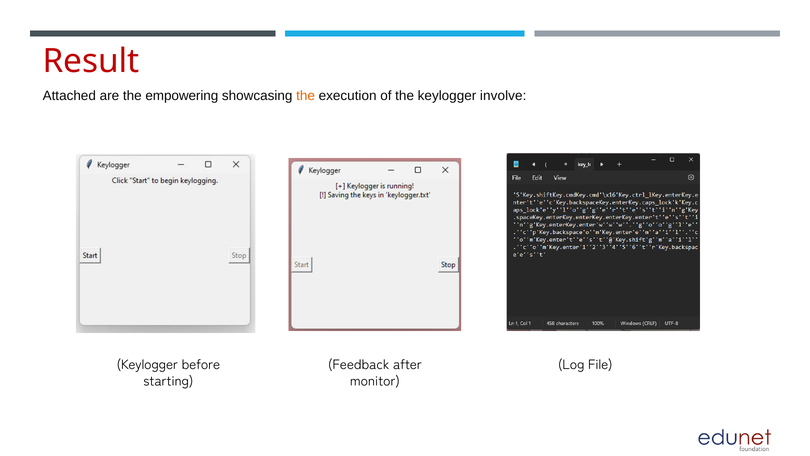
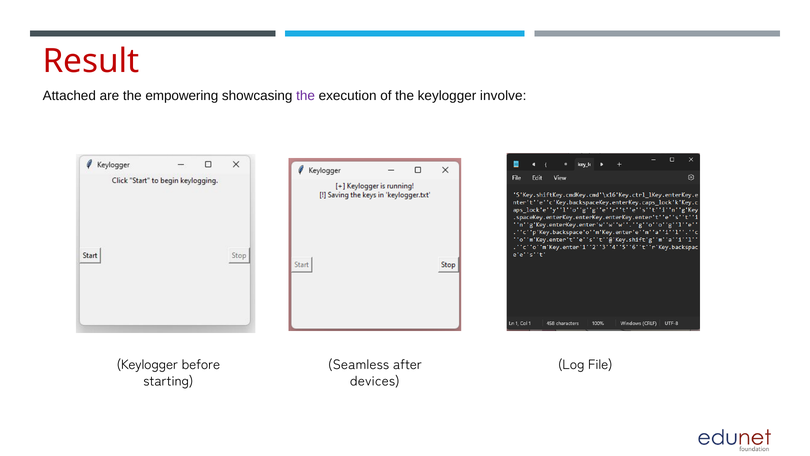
the colour: orange -> purple (306, 96)
Feedback: Feedback -> Seamless (359, 365)
monitor: monitor -> devices (375, 381)
